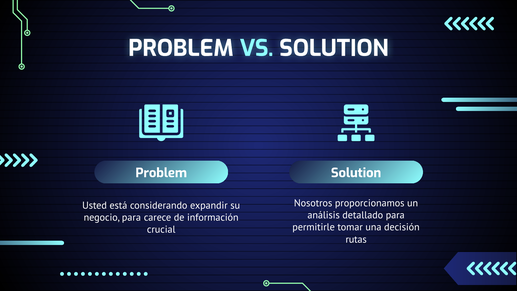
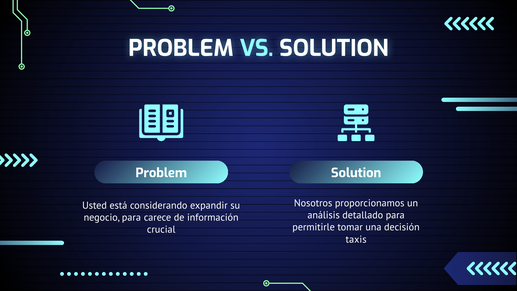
rutas: rutas -> taxis (356, 239)
